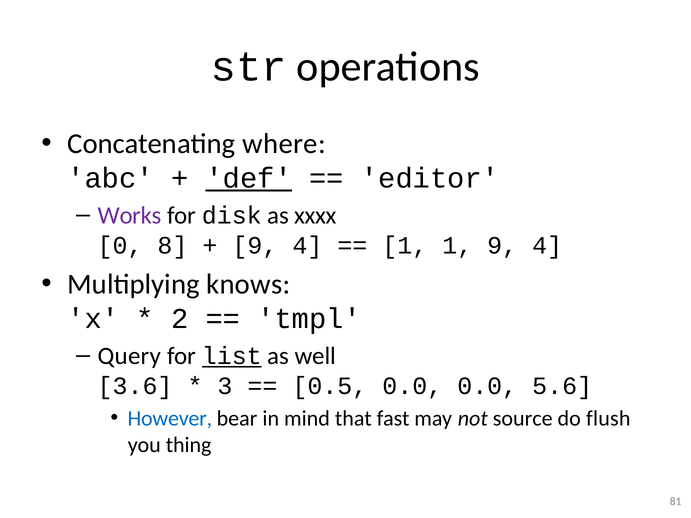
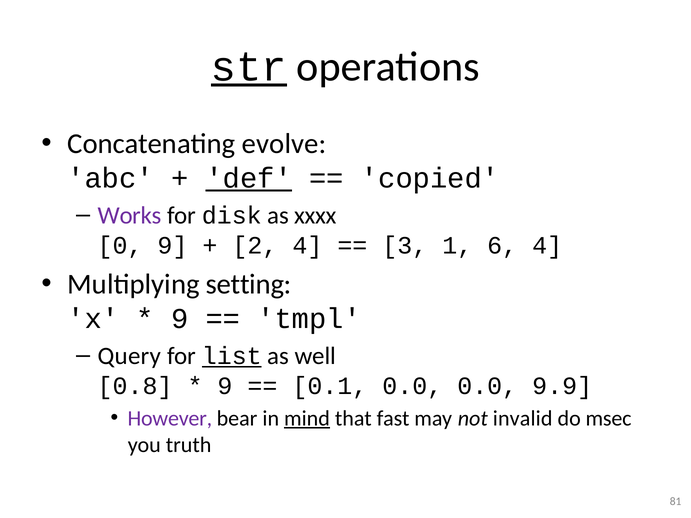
str underline: none -> present (249, 67)
where: where -> evolve (284, 144)
editor: editor -> copied (430, 178)
0 8: 8 -> 9 (172, 246)
9: 9 -> 2 (255, 246)
1: 1 -> 3 (405, 246)
1 9: 9 -> 6 (502, 246)
knows: knows -> setting (249, 284)
2: 2 -> 9 (180, 319)
3.6: 3.6 -> 0.8 (135, 386)
3: 3 -> 9 (225, 386)
0.5: 0.5 -> 0.1 (330, 386)
5.6: 5.6 -> 9.9 (562, 386)
However colour: blue -> purple (170, 419)
mind underline: none -> present (307, 419)
source: source -> invalid (523, 419)
flush: flush -> msec (609, 419)
thing: thing -> truth (189, 445)
